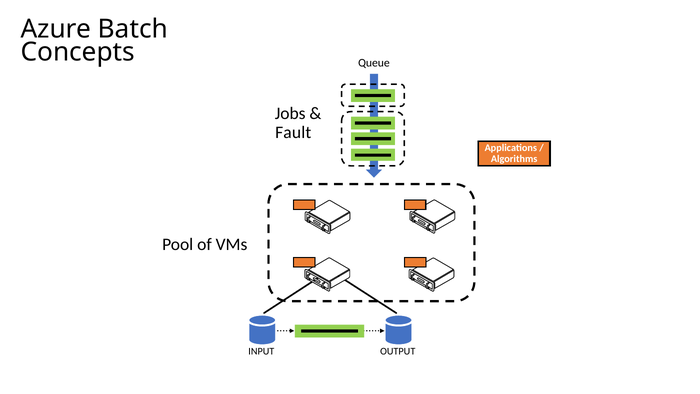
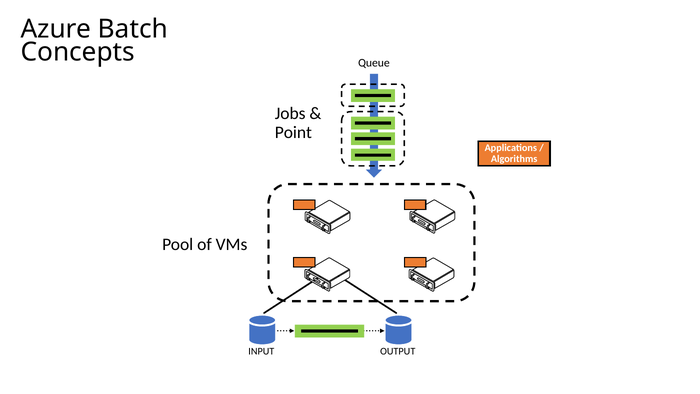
Fault: Fault -> Point (293, 132)
